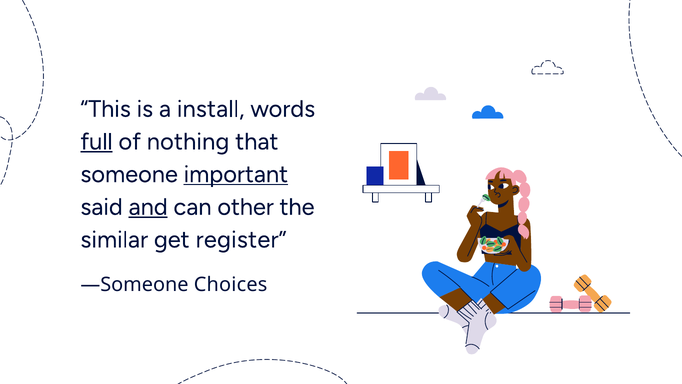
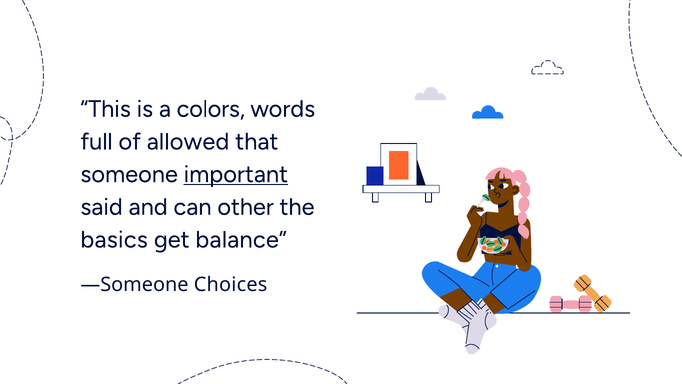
install: install -> colors (211, 109)
full underline: present -> none (97, 142)
nothing: nothing -> allowed (188, 142)
and underline: present -> none (148, 207)
similar: similar -> basics (114, 239)
register: register -> balance (241, 239)
